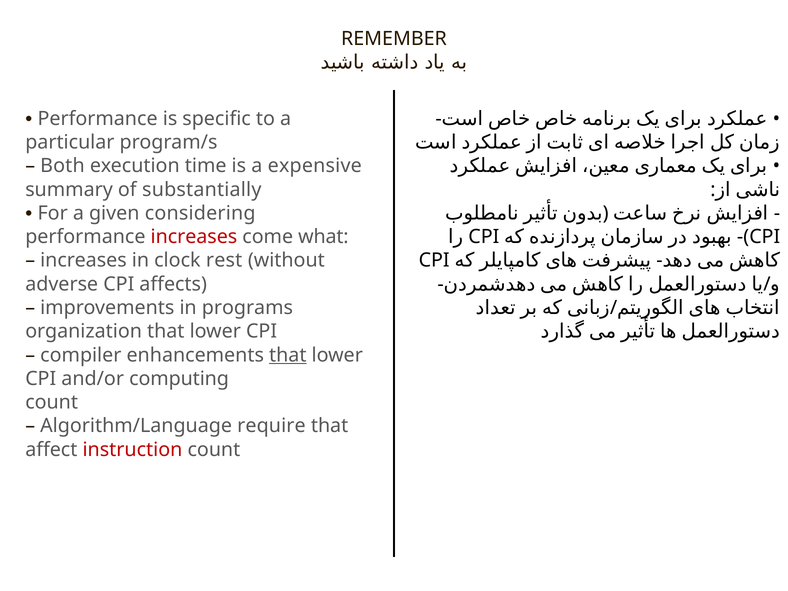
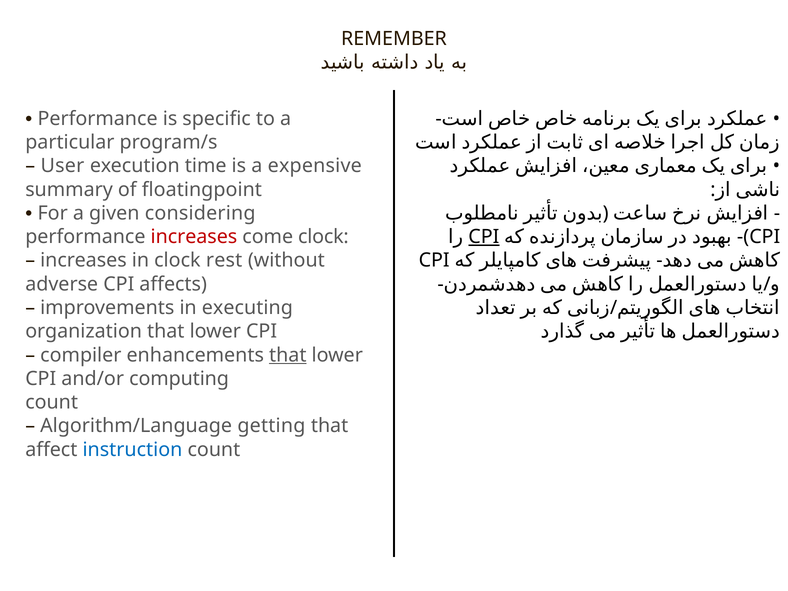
Both: Both -> User (62, 166)
substantially: substantially -> floatingpoint (202, 190)
come what: what -> clock (323, 237)
CPI underline: none -> present (484, 237)
programs: programs -> executing (247, 308)
require: require -> getting (271, 426)
instruction colour: red -> blue (132, 450)
